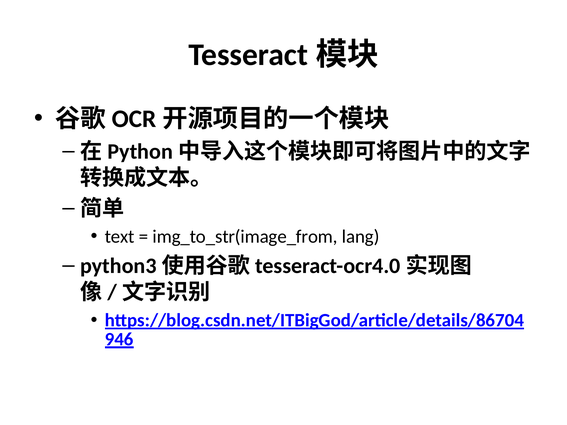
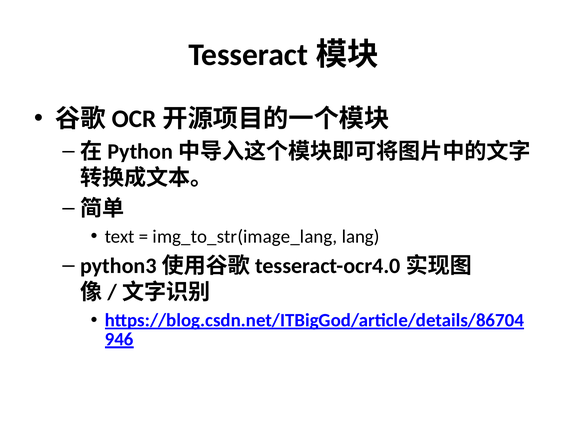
img_to_str(image_from: img_to_str(image_from -> img_to_str(image_lang (245, 237)
